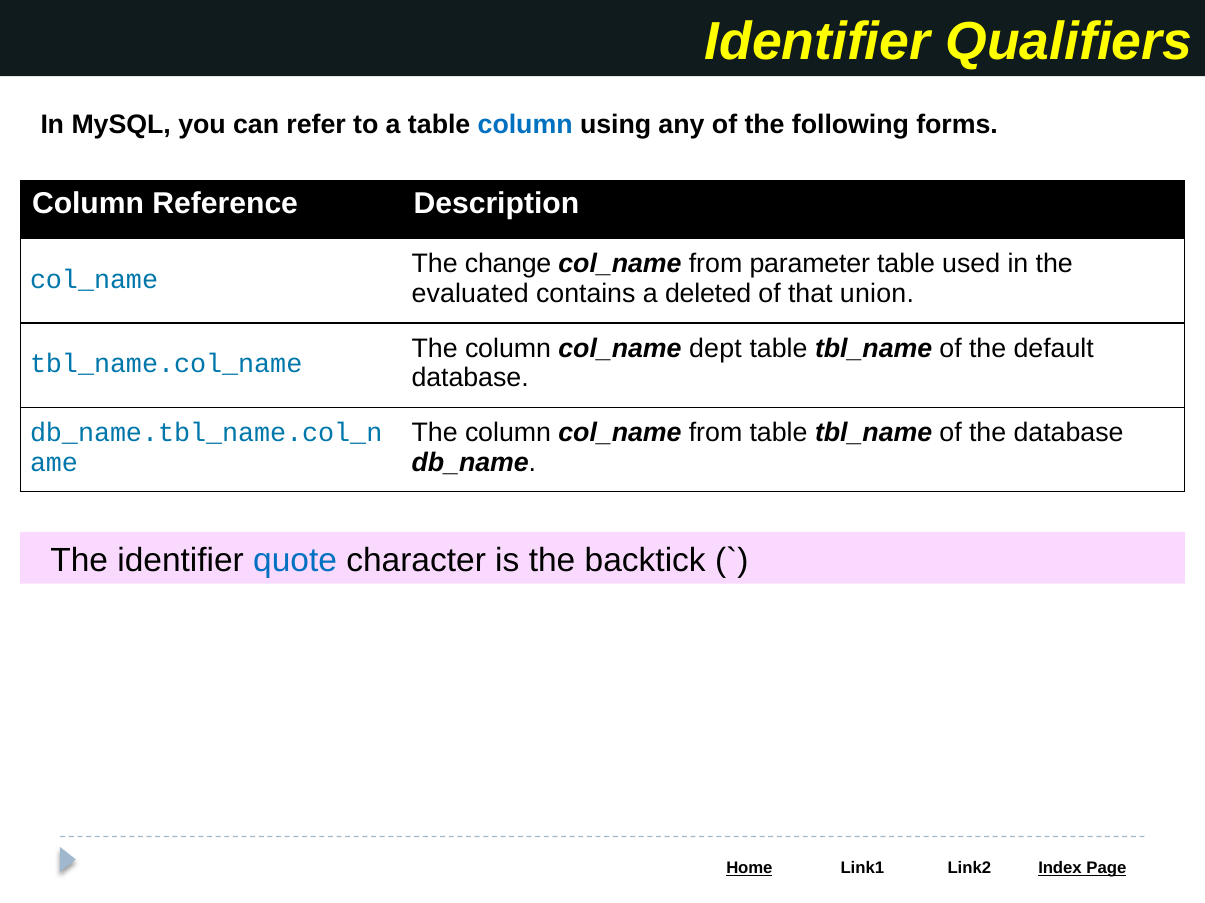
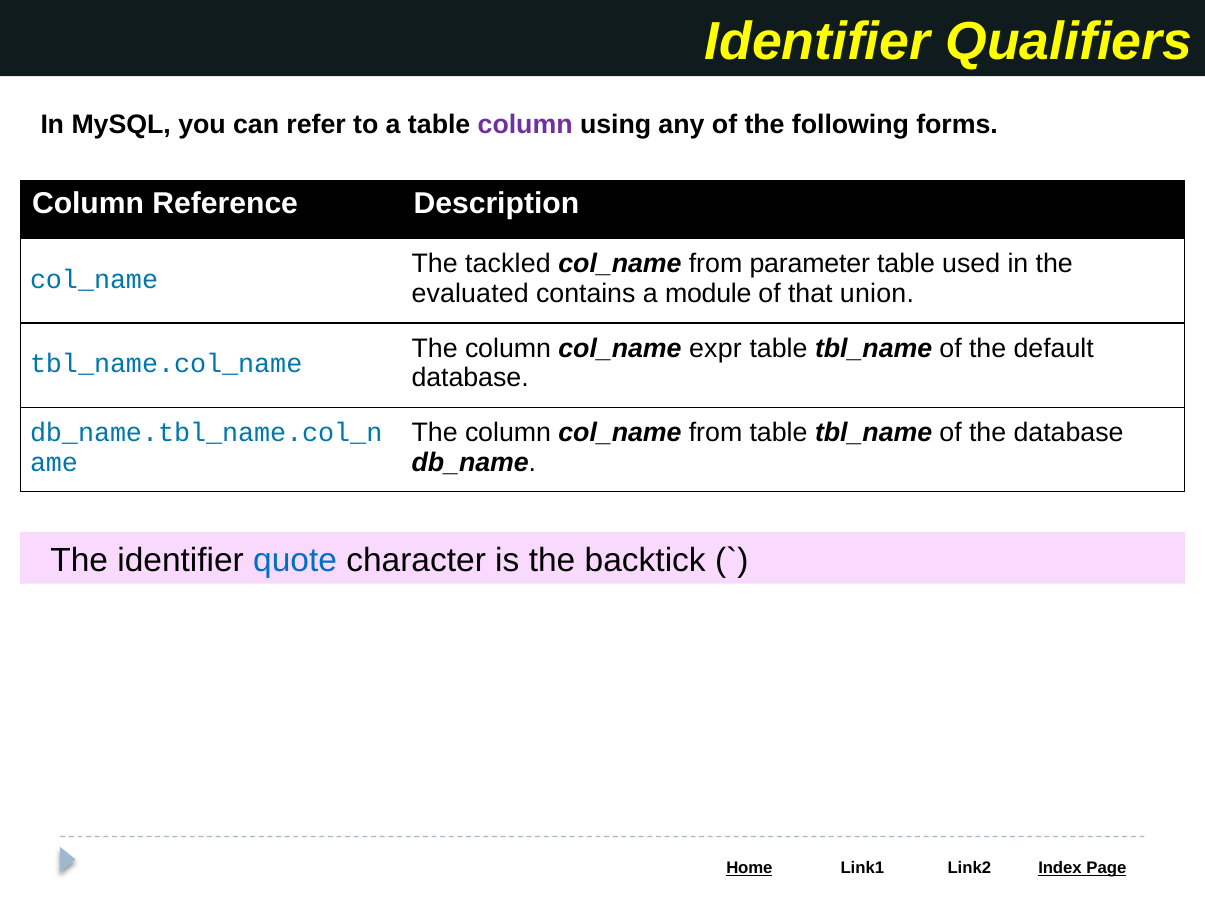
column colour: blue -> purple (525, 124)
change: change -> tackled (508, 264)
deleted: deleted -> module (708, 294)
dept: dept -> expr (715, 349)
